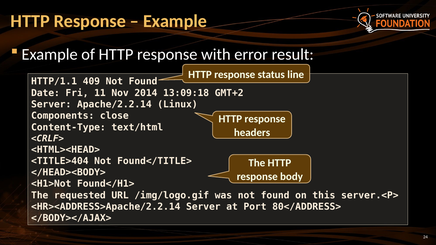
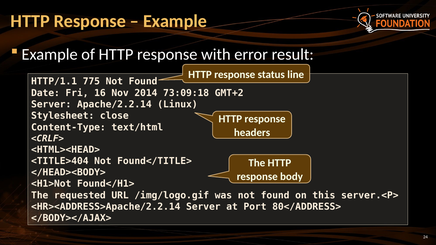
409: 409 -> 775 (91, 82)
11: 11 -> 16 (100, 93)
13:09:18: 13:09:18 -> 73:09:18 (186, 93)
Components: Components -> Stylesheet (63, 116)
